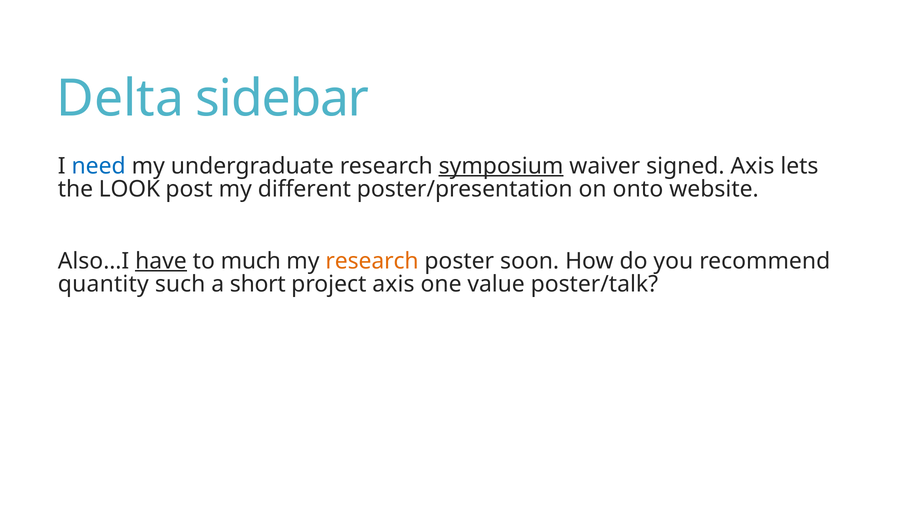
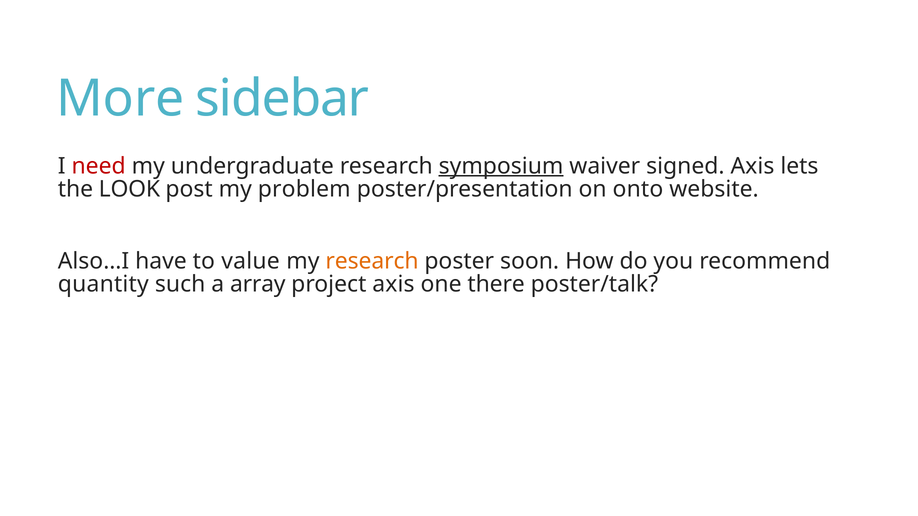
Delta: Delta -> More (120, 99)
need colour: blue -> red (99, 166)
different: different -> problem (304, 189)
have underline: present -> none (161, 261)
much: much -> value (251, 261)
short: short -> array (258, 285)
value: value -> there (496, 285)
